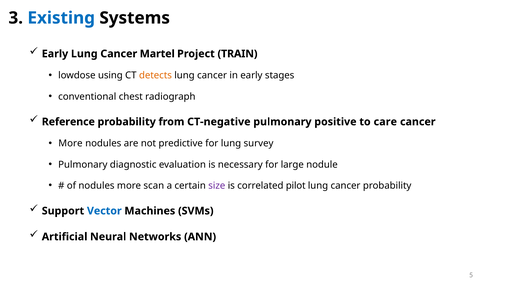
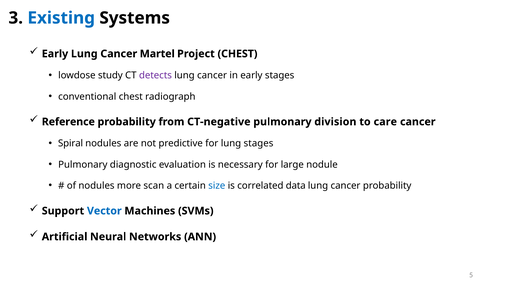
Project TRAIN: TRAIN -> CHEST (237, 54)
using: using -> study (110, 75)
detects colour: orange -> purple (155, 75)
positive: positive -> division (335, 122)
More: More -> Spiral (71, 143)
lung survey: survey -> stages (259, 143)
size colour: purple -> blue (217, 186)
pilot: pilot -> data (296, 186)
